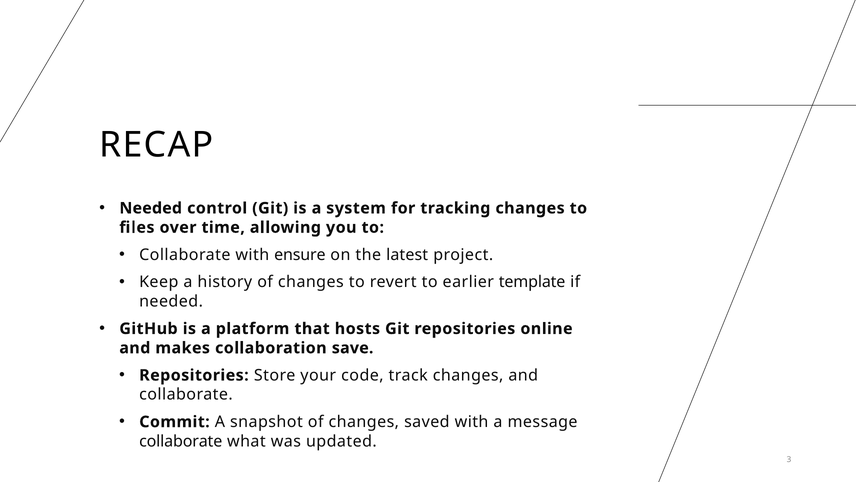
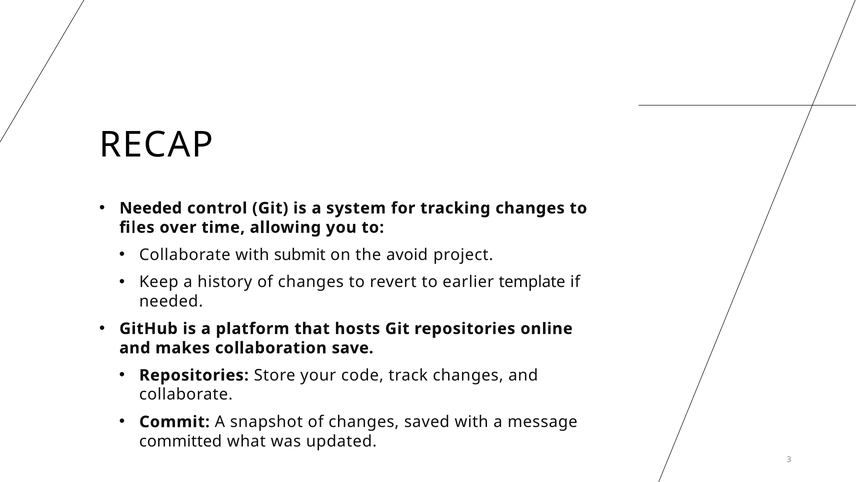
ensure: ensure -> submit (300, 255)
latest: latest -> avoid (407, 255)
collaborate: collaborate -> committed (181, 441)
